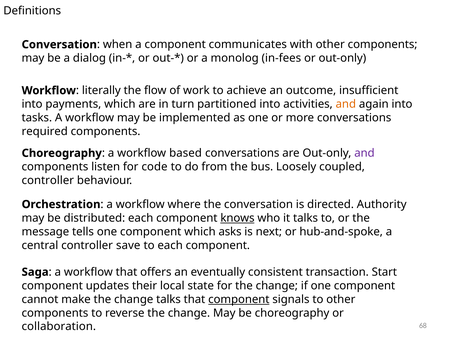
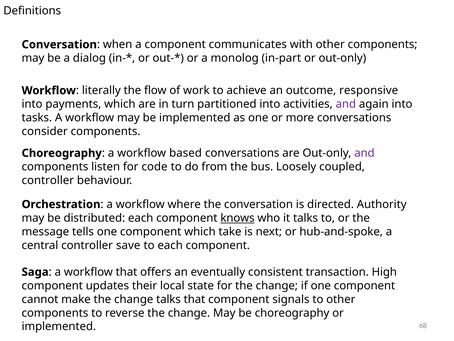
in-fees: in-fees -> in-part (281, 58)
insufficient: insufficient -> responsive (369, 90)
and colour: orange -> purple (346, 104)
required: required -> consider (45, 131)
asks: asks -> take (230, 231)
Start: Start -> High (384, 272)
component underline: present -> none (239, 299)
collaboration: collaboration -> implemented (59, 326)
